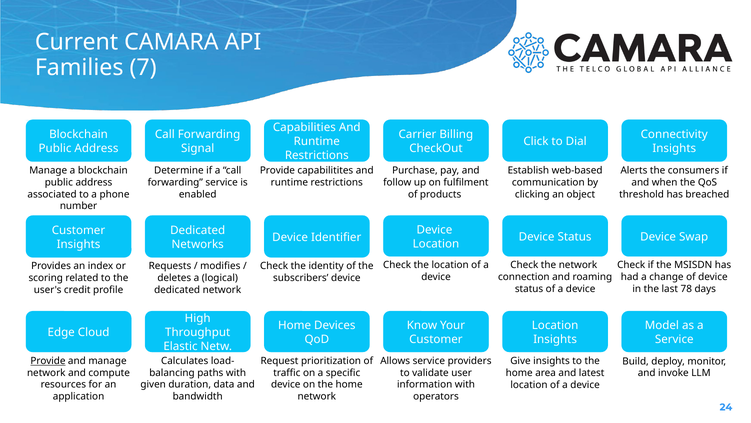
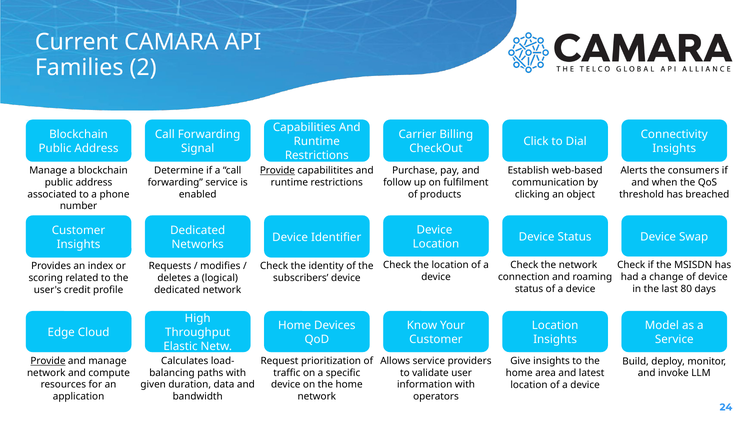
7: 7 -> 2 (143, 67)
Provide underline: none -> present (277, 170)
78: 78 -> 80 (686, 289)
